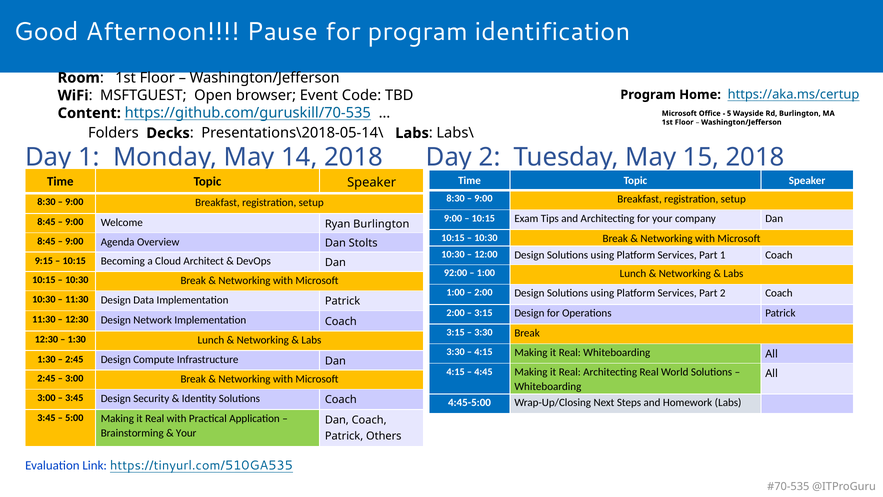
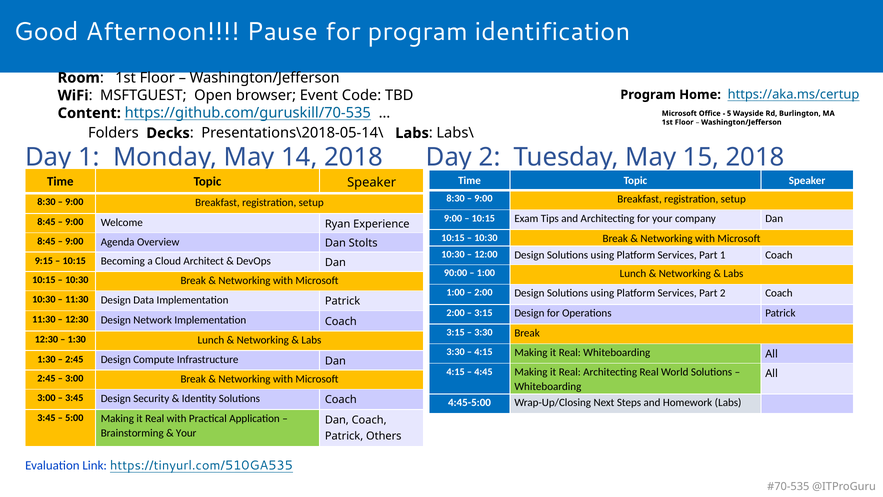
Ryan Burlington: Burlington -> Experience (381, 224)
92:00: 92:00 -> 90:00 (456, 273)
